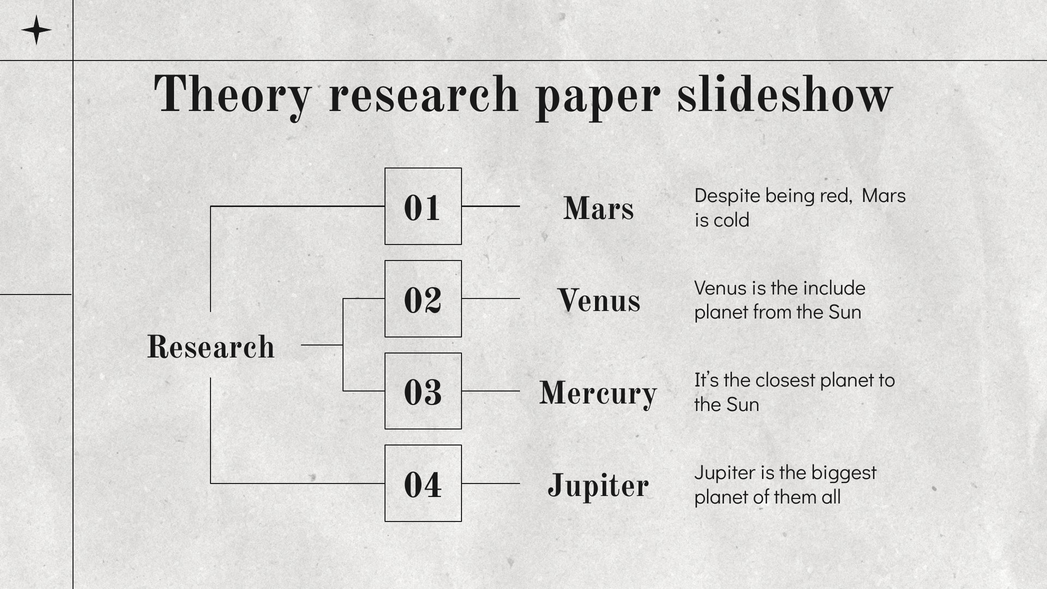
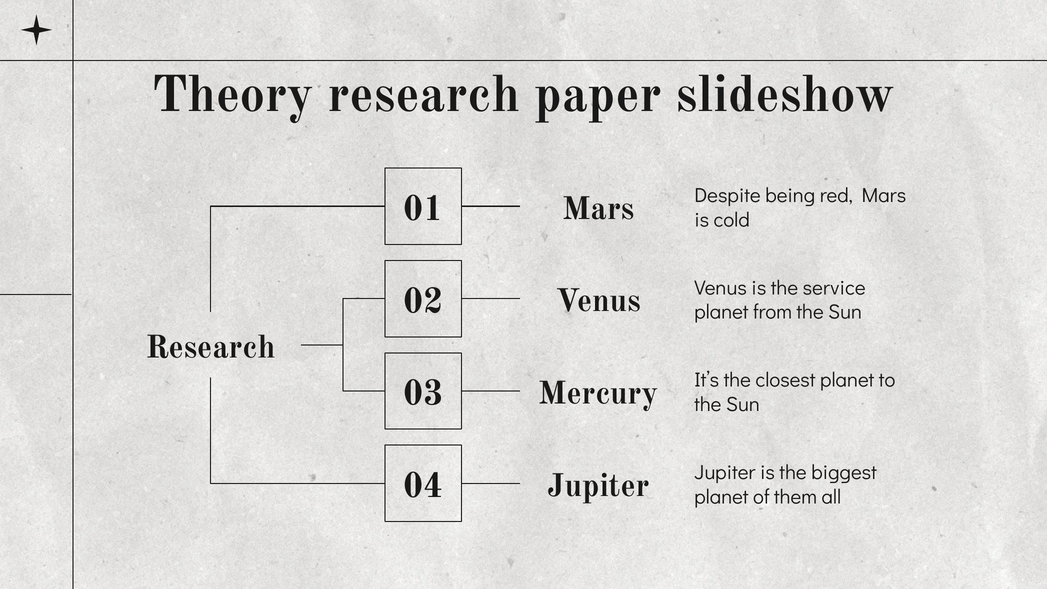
include: include -> service (834, 288)
